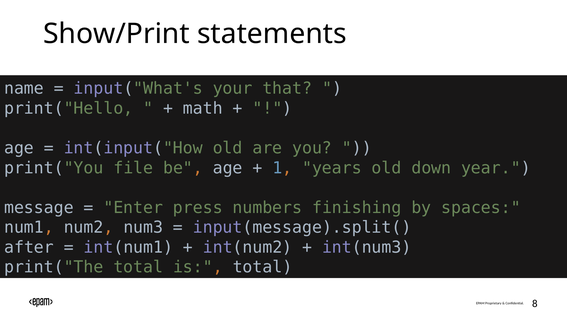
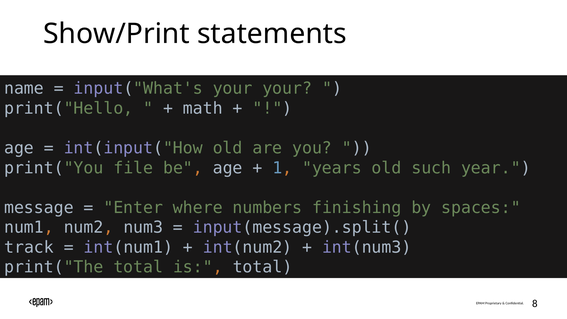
your that: that -> your (287, 88)
down: down -> such (431, 168)
press: press -> where (198, 208)
after: after -> track (29, 247)
